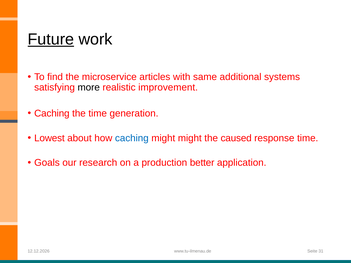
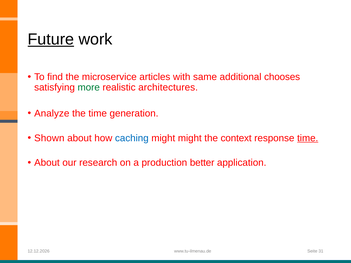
systems: systems -> chooses (282, 77)
more colour: black -> green (89, 88)
improvement: improvement -> architectures (168, 88)
Caching: Caching -> Analyze (52, 113)
Lowest: Lowest -> Shown (49, 138)
caused: caused -> context (236, 138)
time underline: none -> present (308, 138)
Goals: Goals -> About (47, 163)
